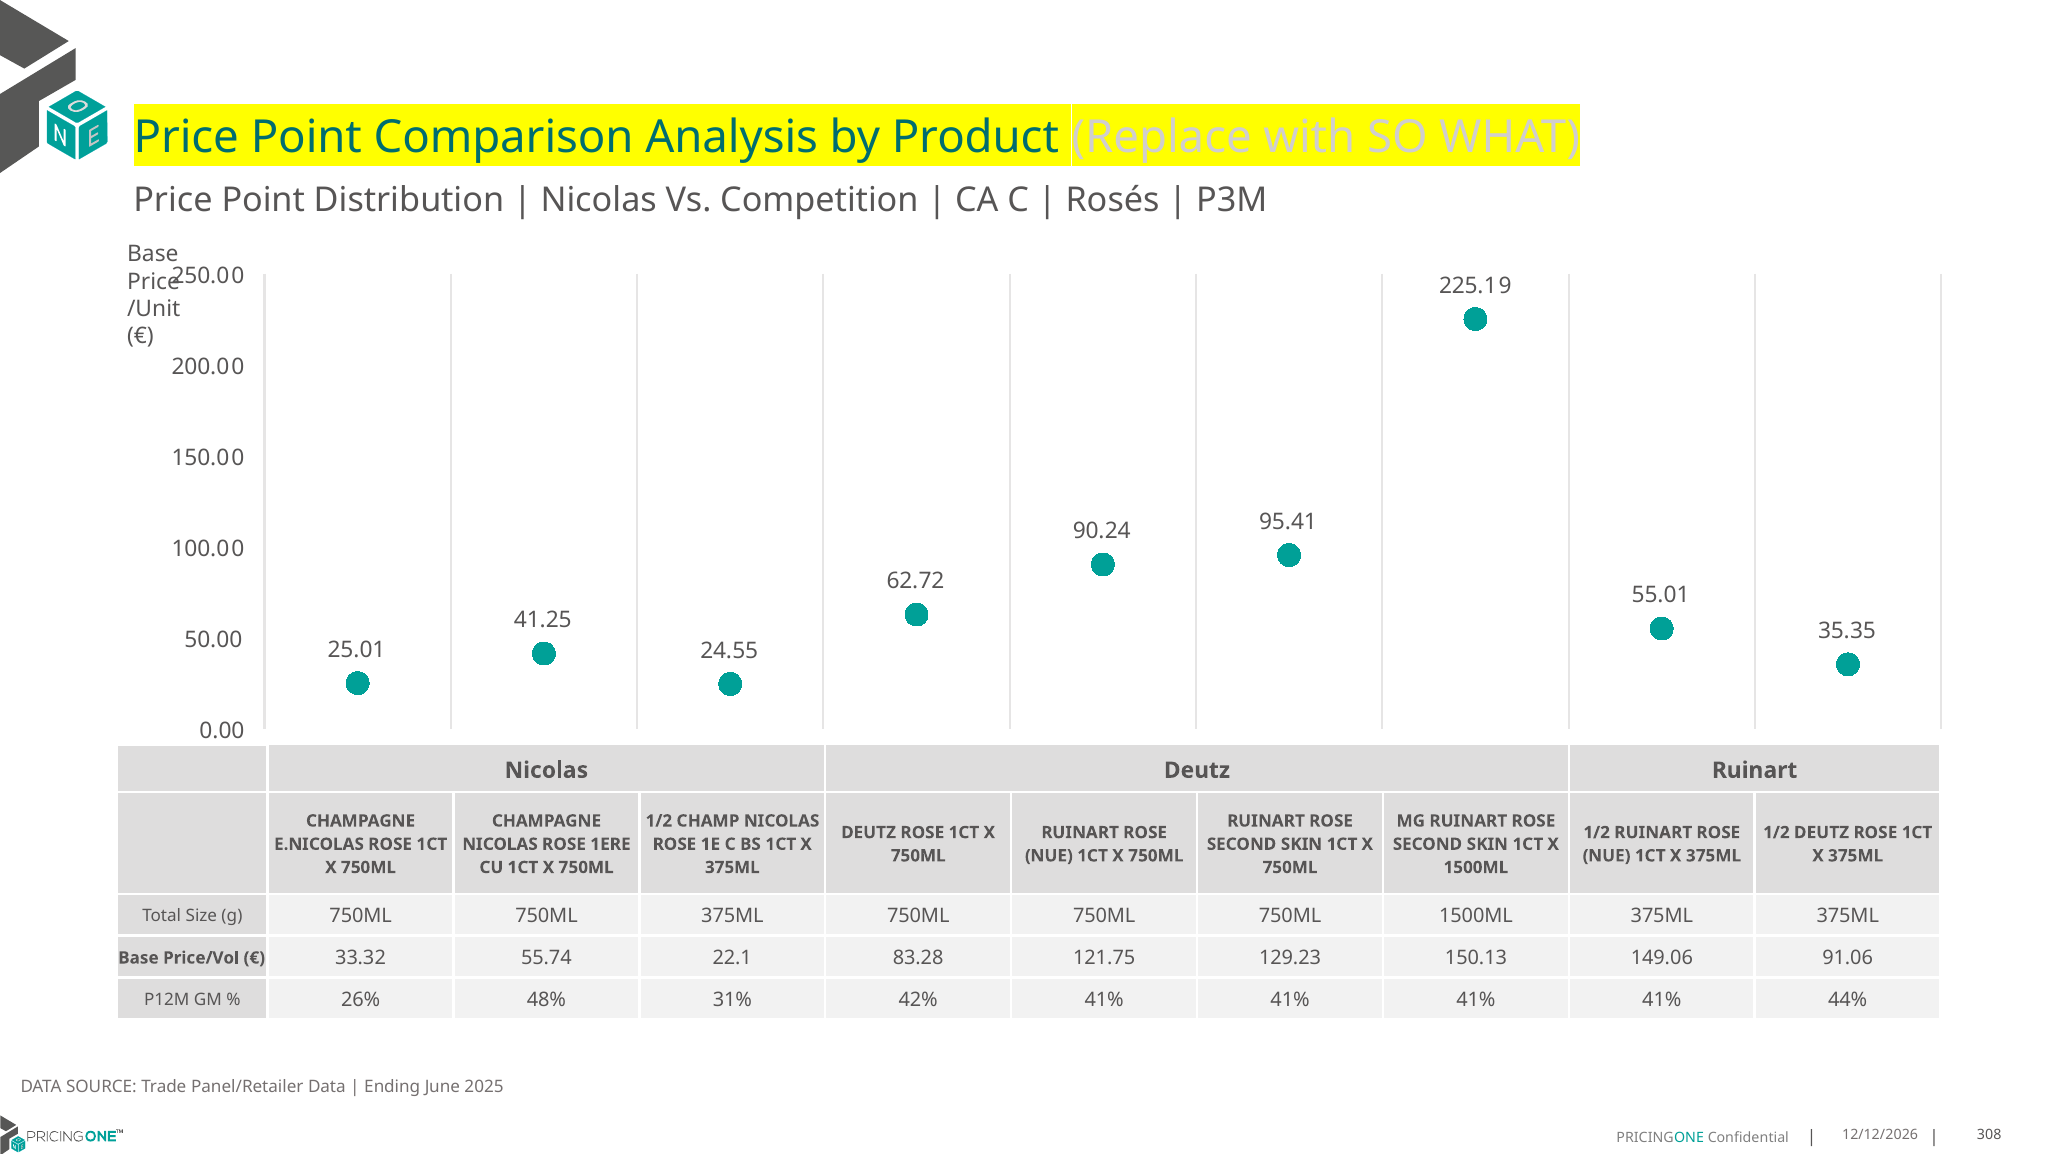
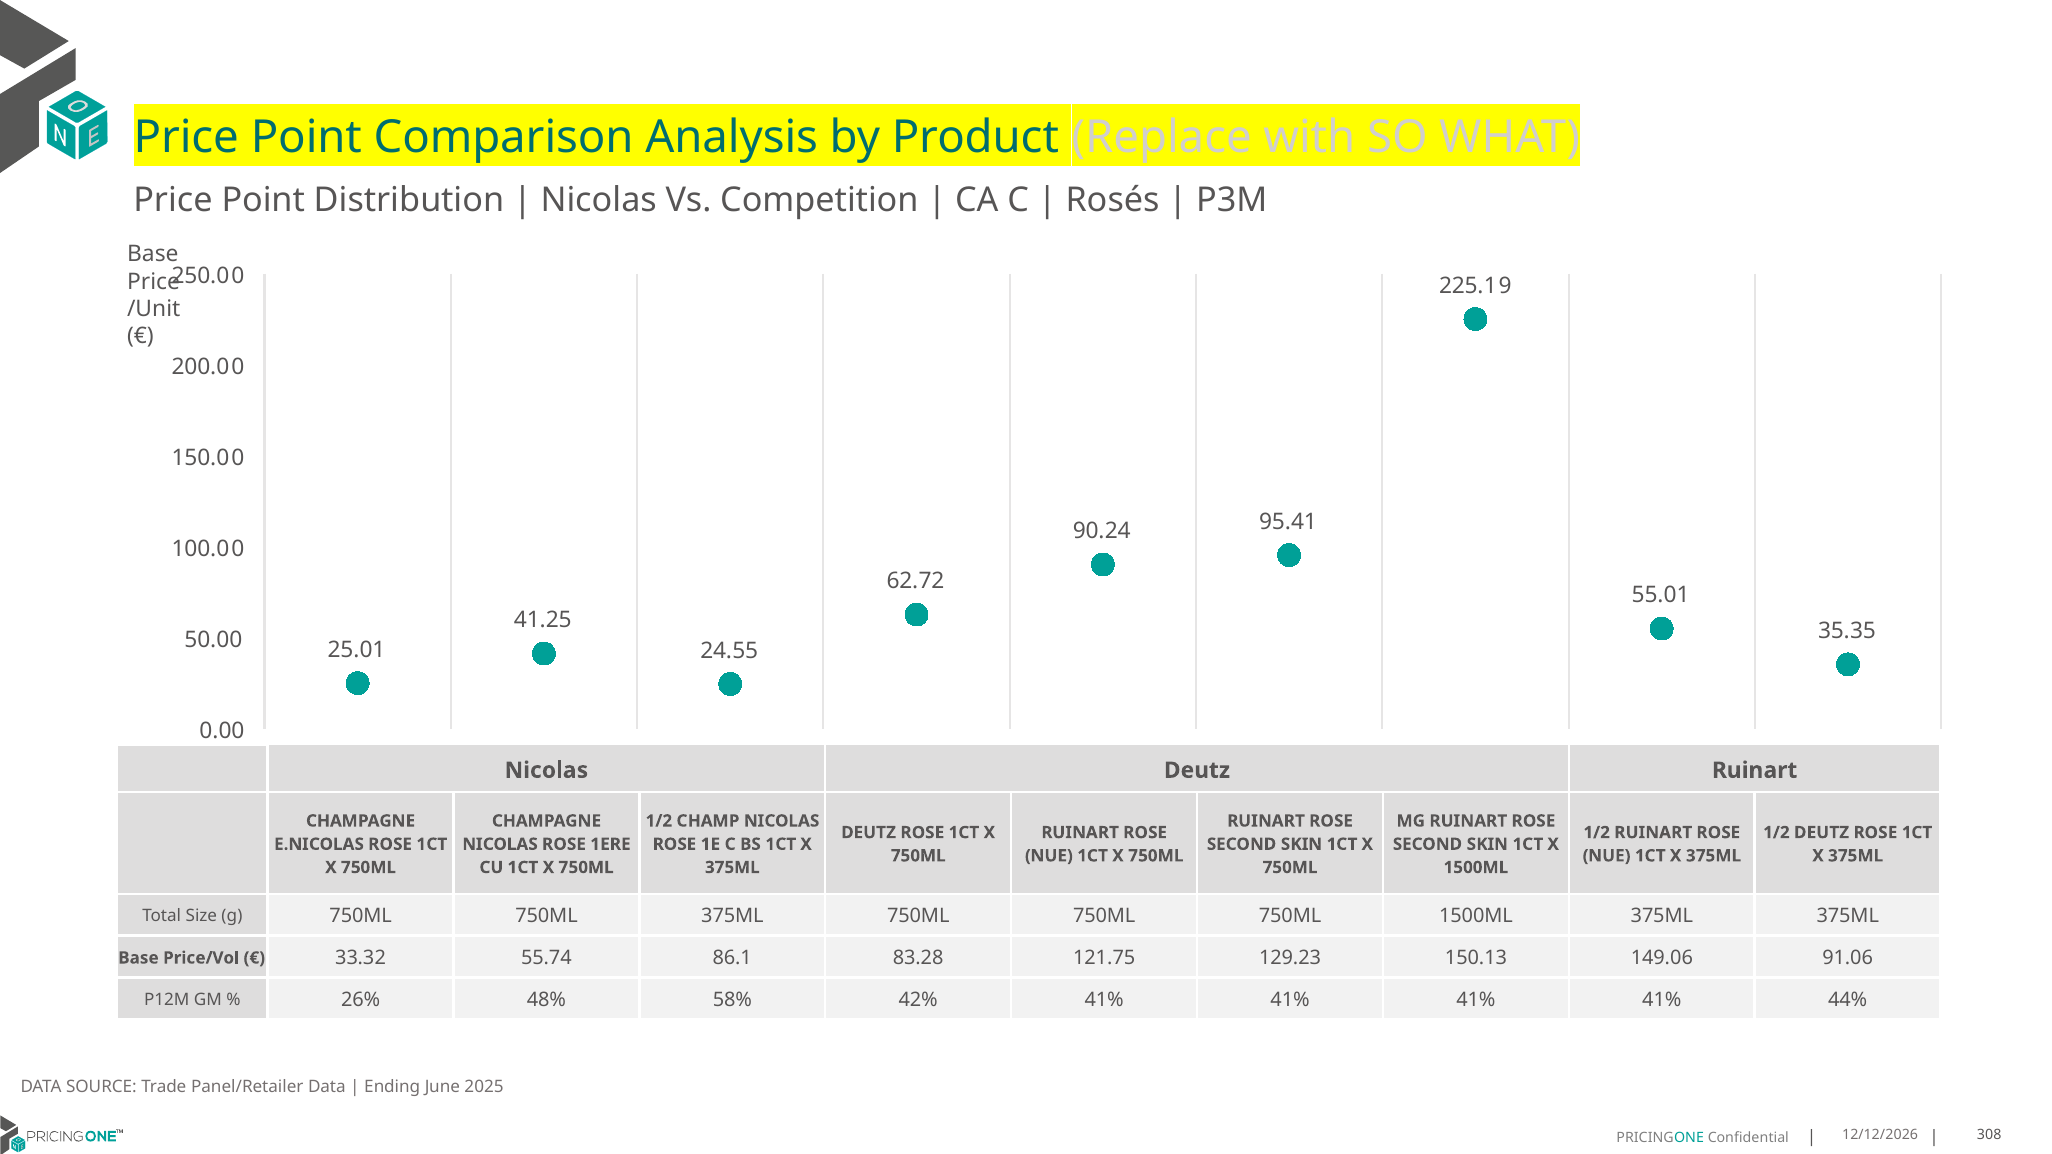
22.1: 22.1 -> 86.1 (732, 958)
31%: 31% -> 58% (732, 1000)
